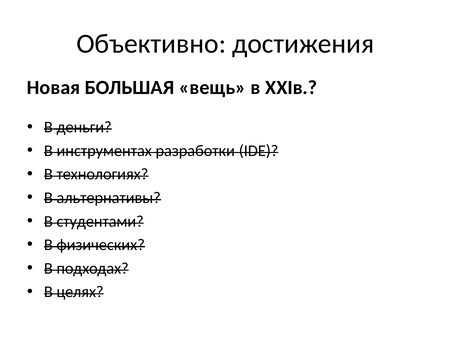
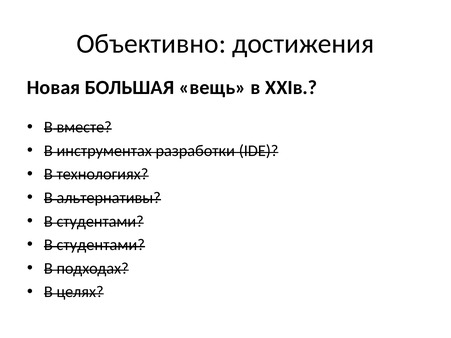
деньги: деньги -> вместе (84, 127)
физических: физических -> студентами (101, 245)
